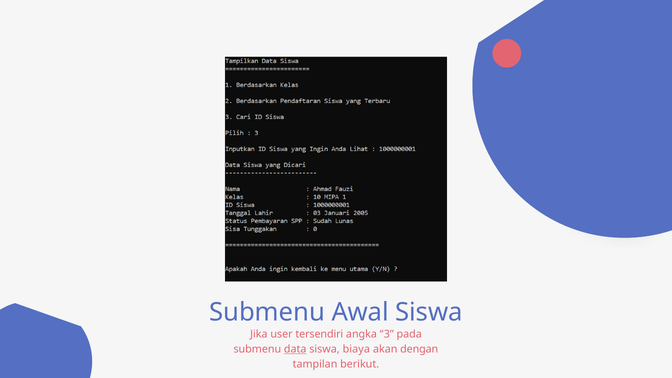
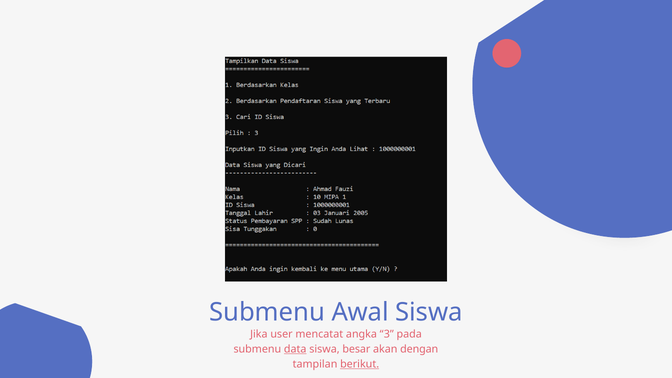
tersendiri: tersendiri -> mencatat (319, 334)
biaya: biaya -> besar (356, 349)
berikut underline: none -> present (360, 364)
